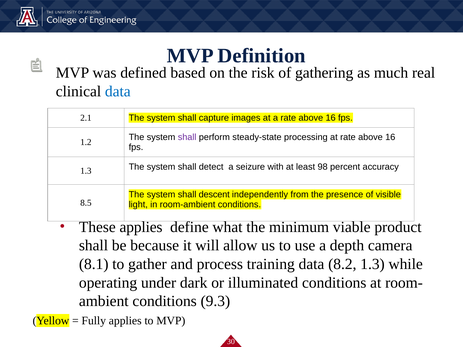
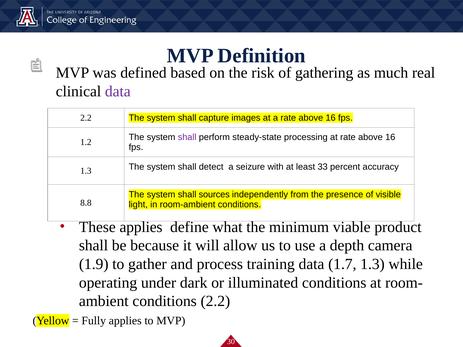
data colour: blue -> purple (118, 91)
2.1: 2.1 -> 2.2 (86, 118)
98: 98 -> 33 (323, 167)
descent: descent -> sources (214, 195)
8.5: 8.5 -> 8.8 (86, 203)
8.1: 8.1 -> 1.9 (94, 264)
8.2: 8.2 -> 1.7 (342, 264)
conditions 9.3: 9.3 -> 2.2 (215, 301)
